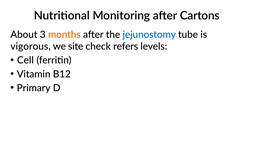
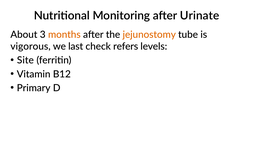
Cartons: Cartons -> Urinate (200, 16)
jejunostomy colour: blue -> orange (149, 35)
site: site -> last (76, 46)
Cell: Cell -> Site (25, 60)
